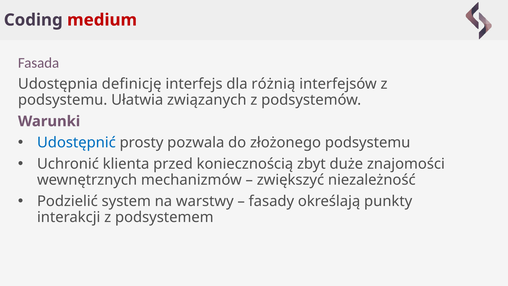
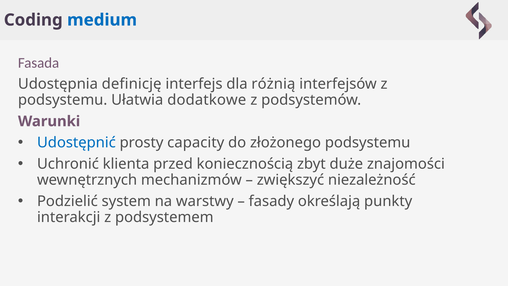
medium colour: red -> blue (102, 20)
związanych: związanych -> dodatkowe (207, 100)
pozwala: pozwala -> capacity (196, 143)
